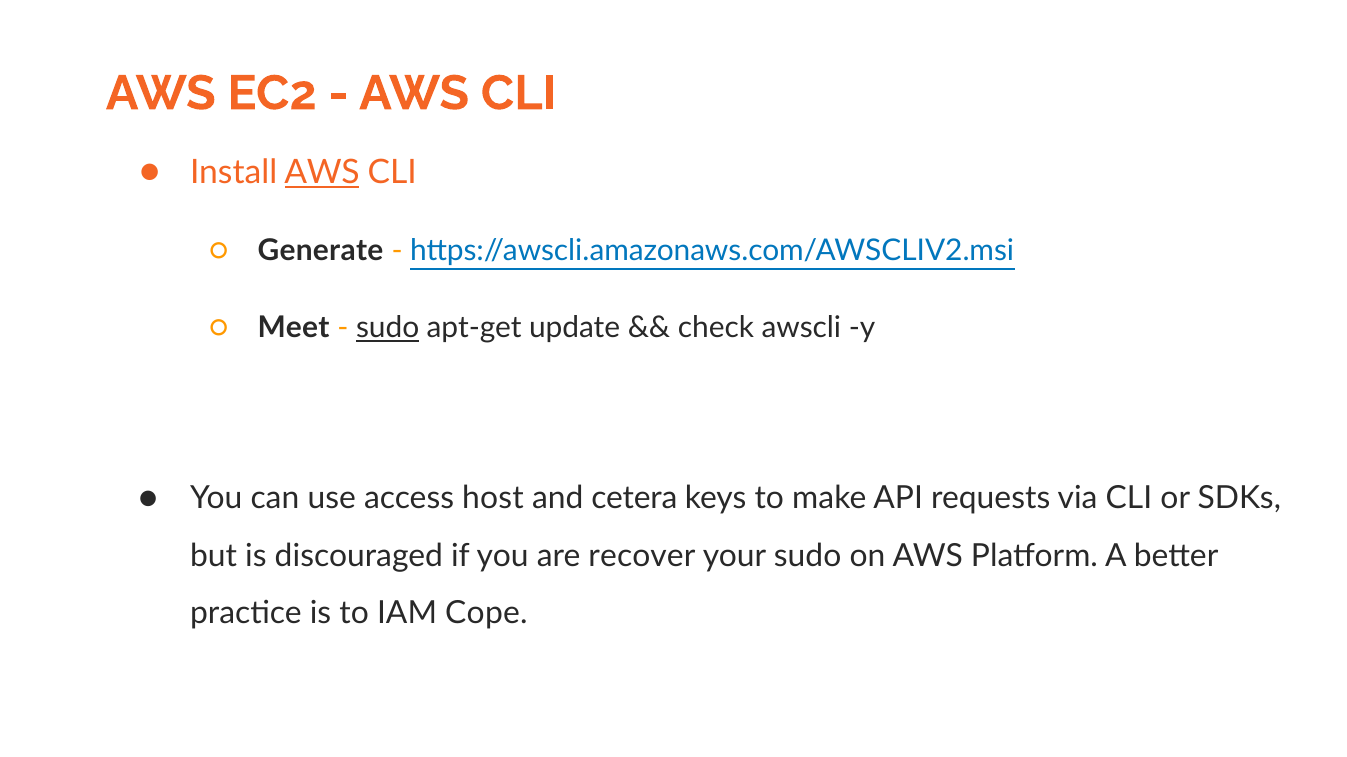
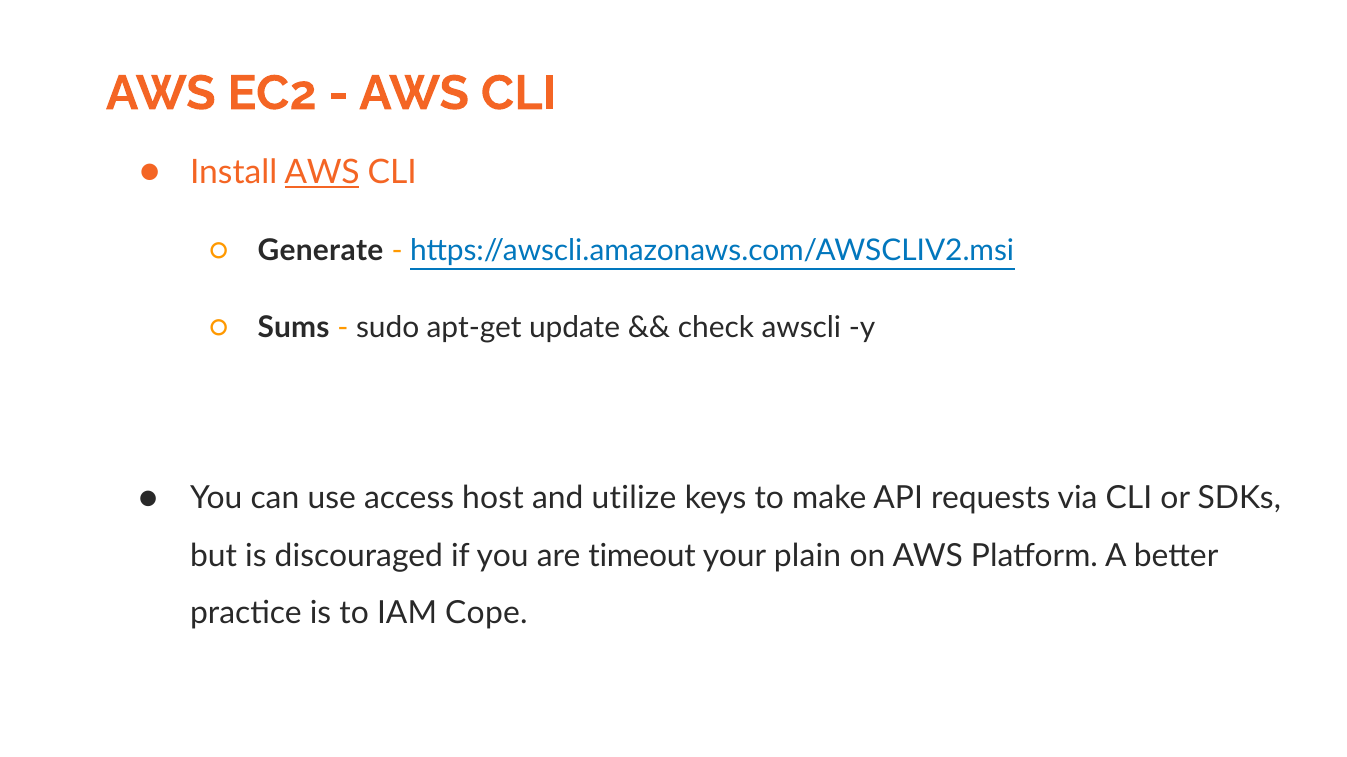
Meet: Meet -> Sums (294, 328)
sudo underline: present -> none (388, 328)
cetera: cetera -> utilize (634, 499)
recover: recover -> timeout (642, 556)
your sudo: sudo -> plain (808, 556)
